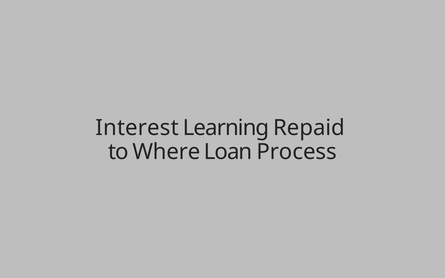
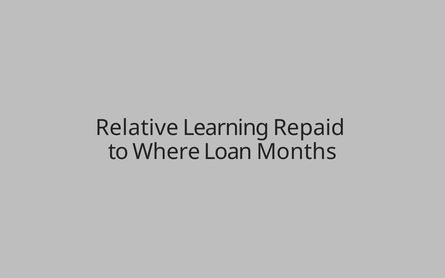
Interest: Interest -> Relative (137, 128)
Process: Process -> Months (297, 152)
